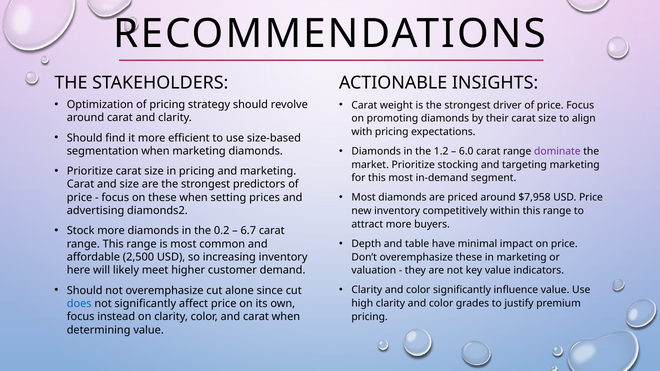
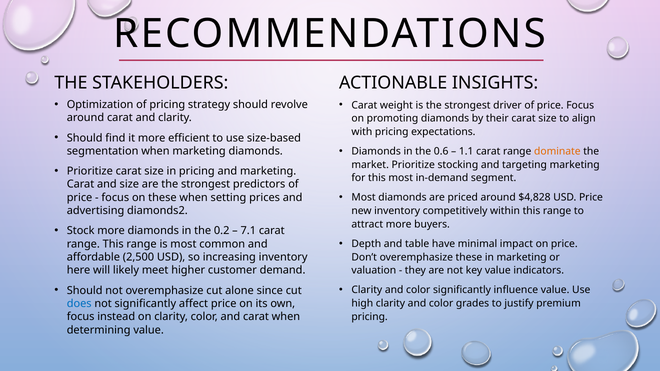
1.2: 1.2 -> 0.6 (441, 151)
6.0: 6.0 -> 1.1 (466, 151)
dominate colour: purple -> orange (557, 151)
$7,958: $7,958 -> $4,828 (535, 198)
6.7: 6.7 -> 7.1 (248, 231)
